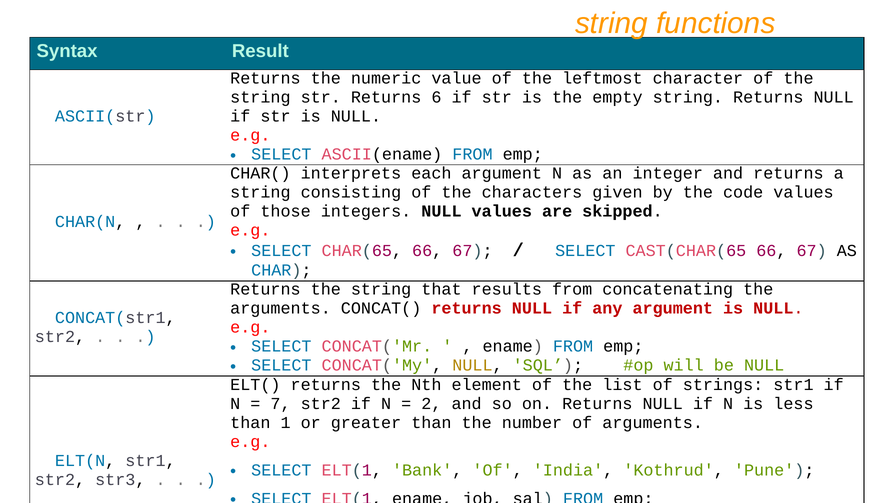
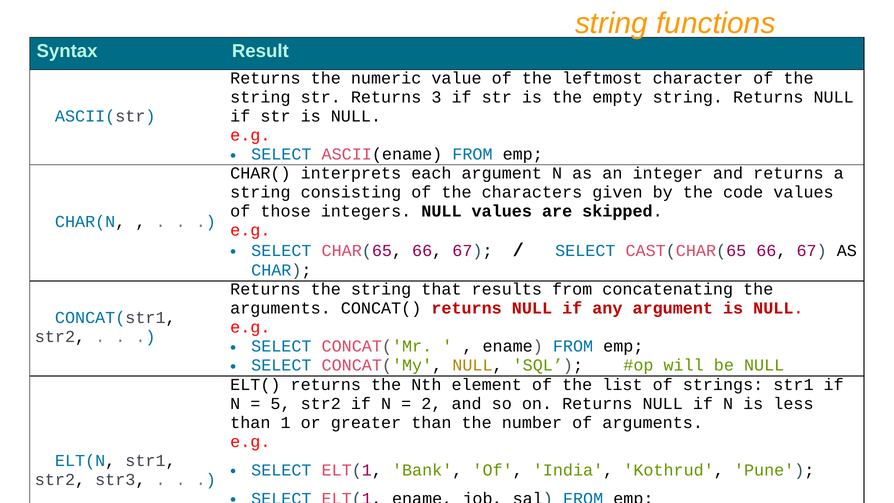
6: 6 -> 3 (436, 97)
7: 7 -> 5 (281, 403)
